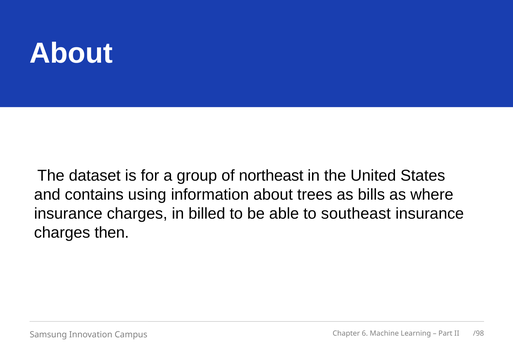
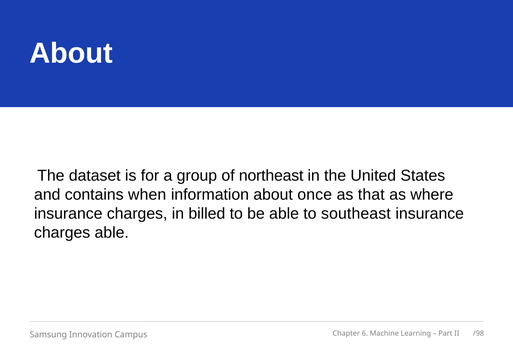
using: using -> when (147, 195)
trees: trees -> once (315, 195)
bills: bills -> that (371, 195)
charges then: then -> able (112, 233)
